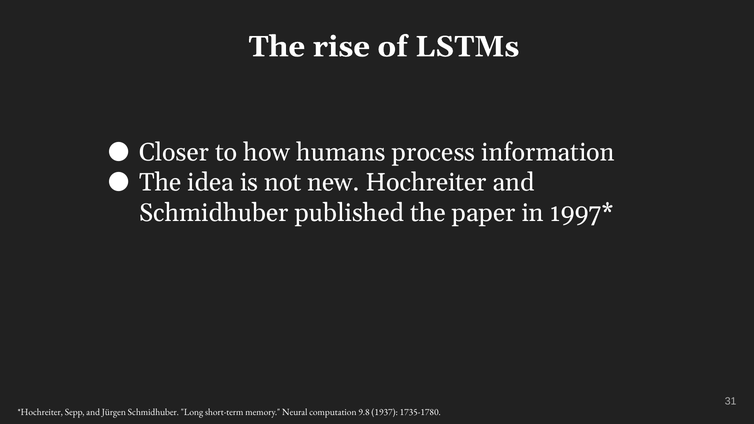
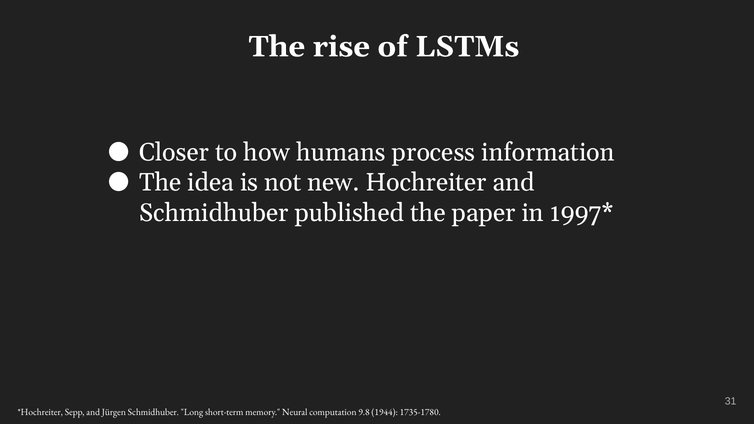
1937: 1937 -> 1944 (385, 412)
